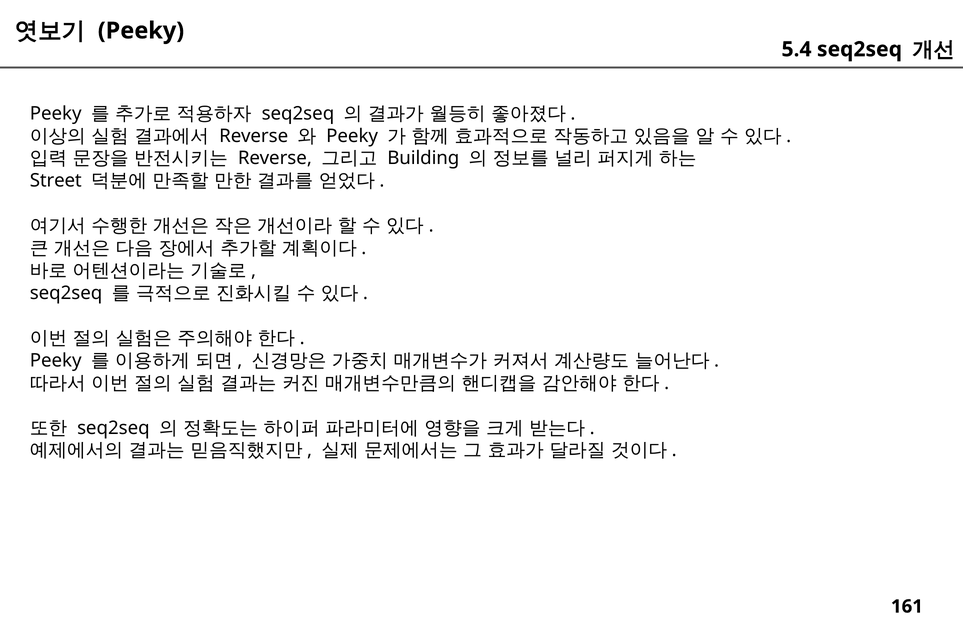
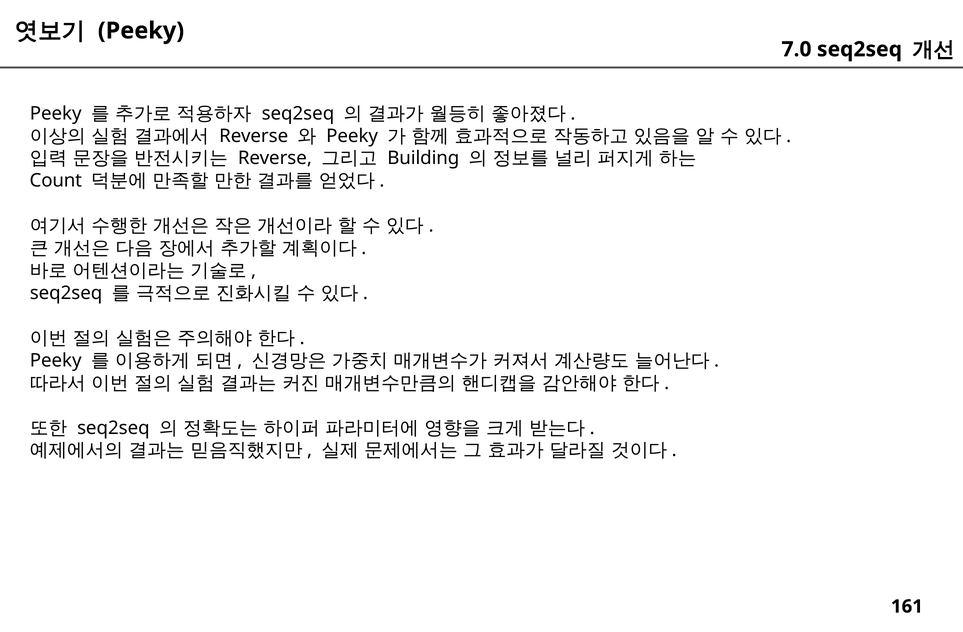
5.4: 5.4 -> 7.0 (797, 49)
Street: Street -> Count (56, 181)
